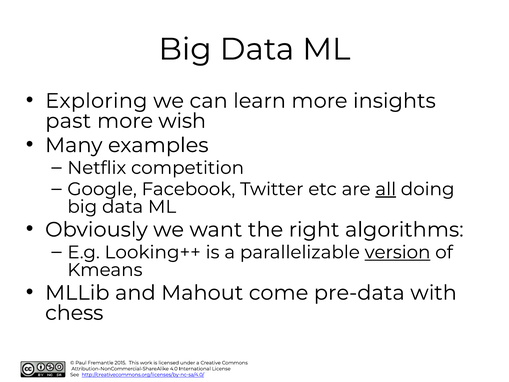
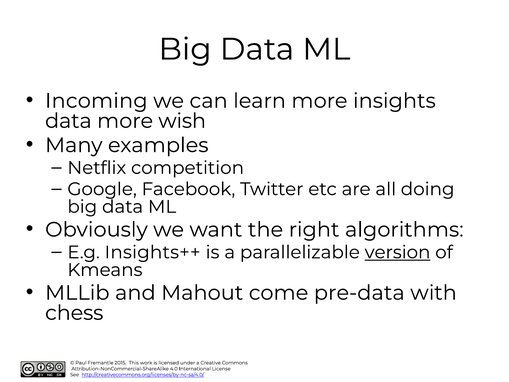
Exploring: Exploring -> Incoming (96, 101)
past: past -> data (68, 121)
all underline: present -> none (386, 189)
Looking++: Looking++ -> Insights++ (153, 252)
